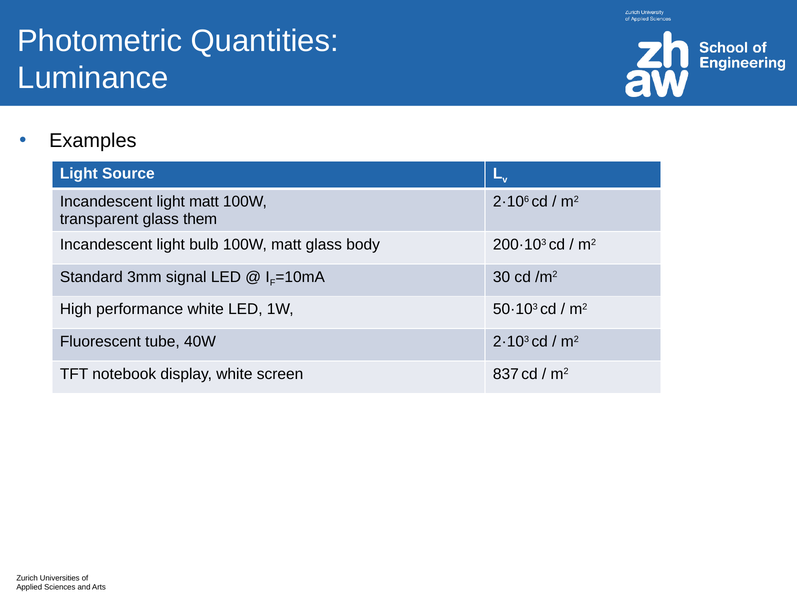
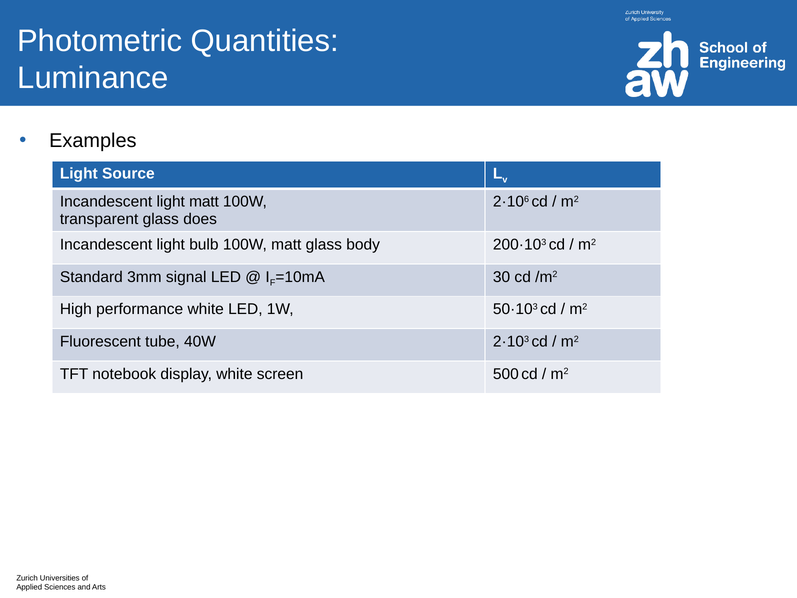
them: them -> does (200, 219)
837: 837 -> 500 (506, 374)
